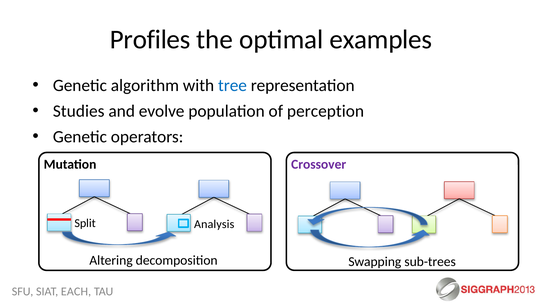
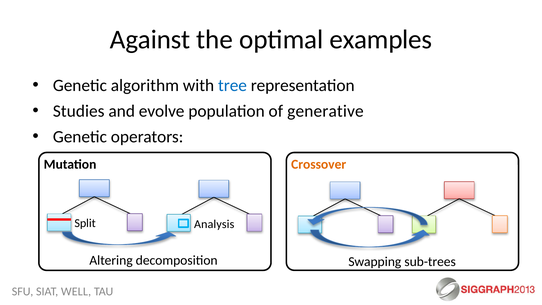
Profiles: Profiles -> Against (150, 39)
perception: perception -> generative (325, 111)
Crossover colour: purple -> orange (319, 164)
EACH: EACH -> WELL (76, 291)
